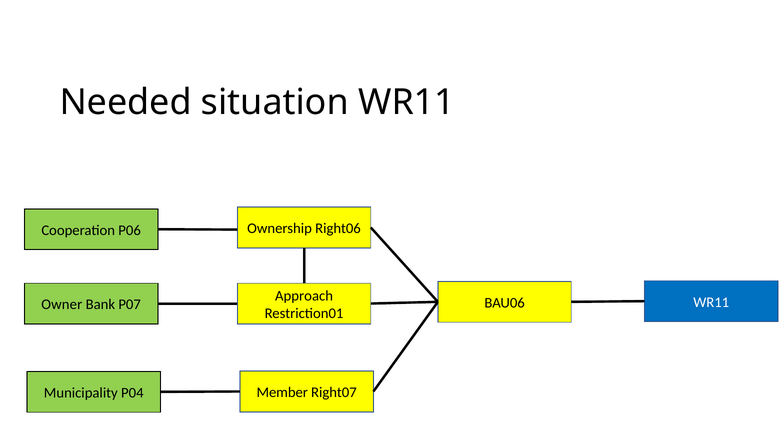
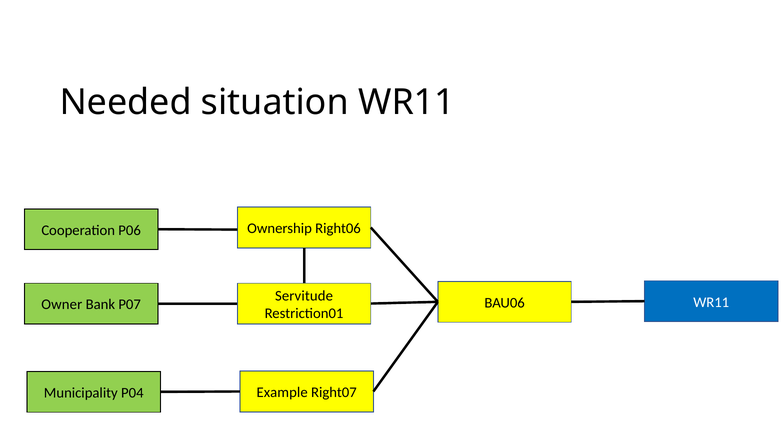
Approach: Approach -> Servitude (304, 296)
Member: Member -> Example (282, 393)
